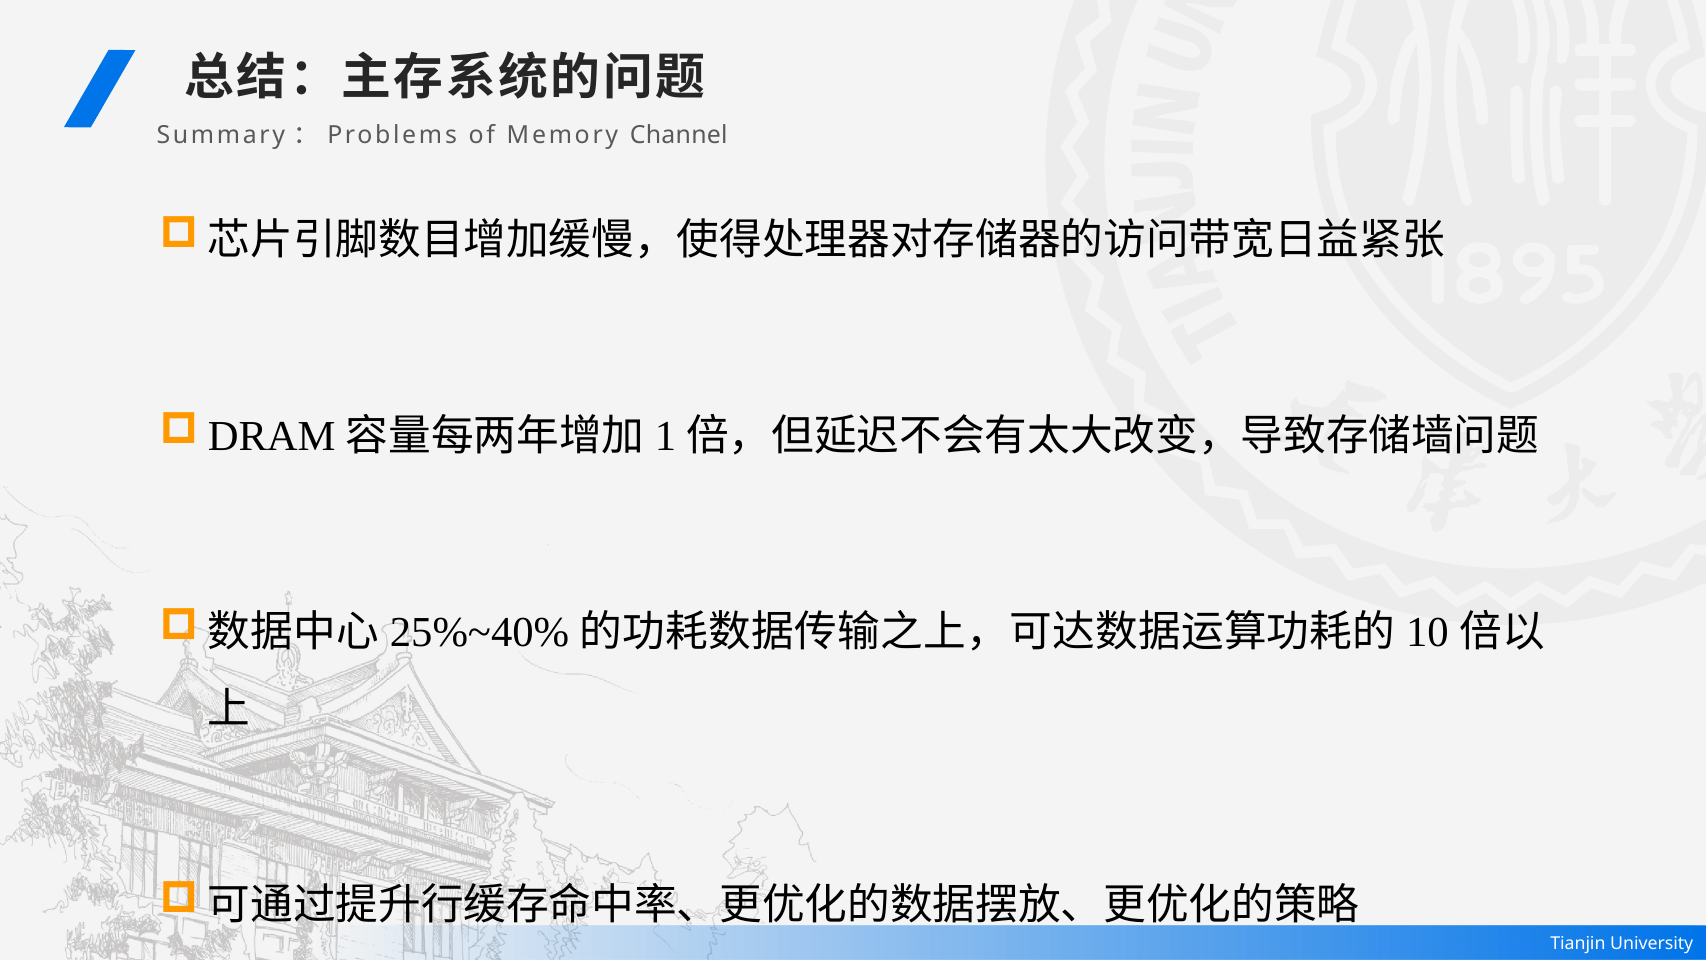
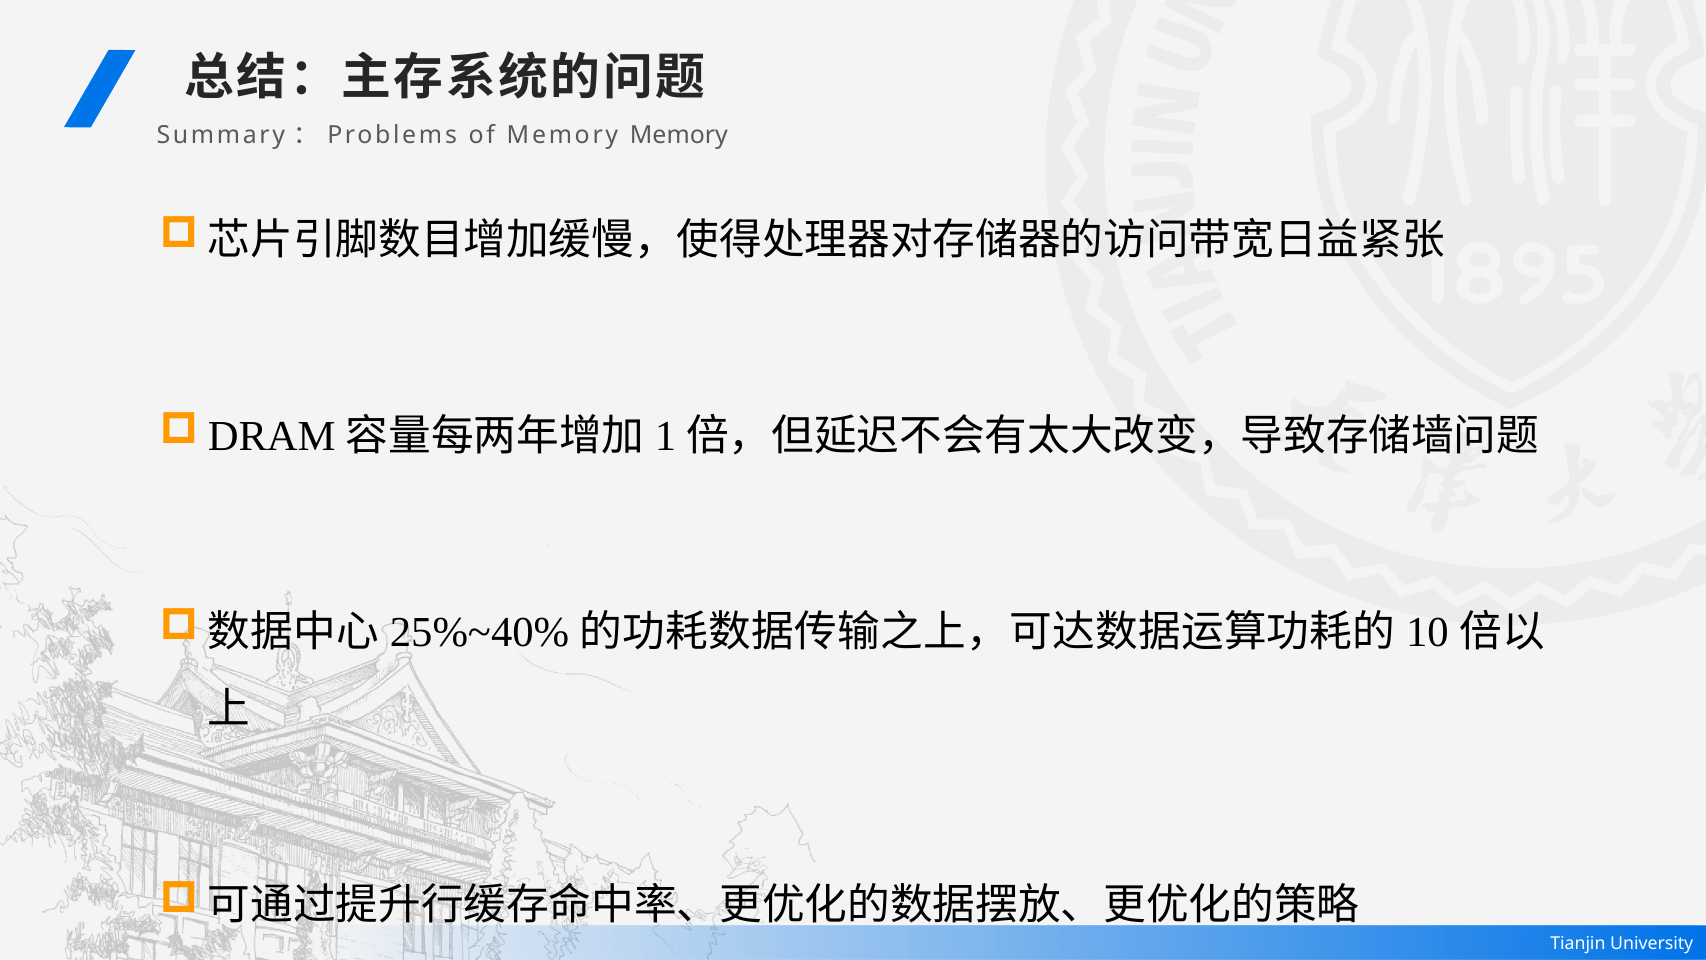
Memory Channel: Channel -> Memory (679, 135)
